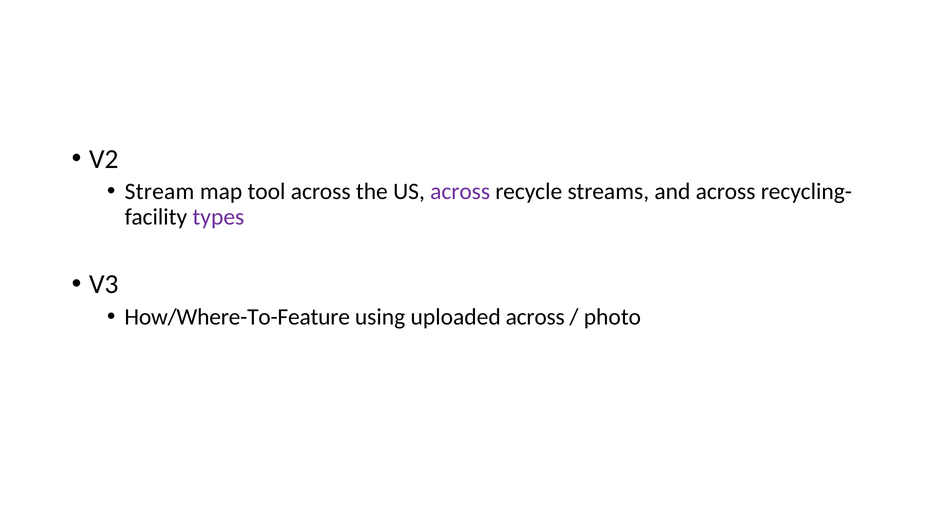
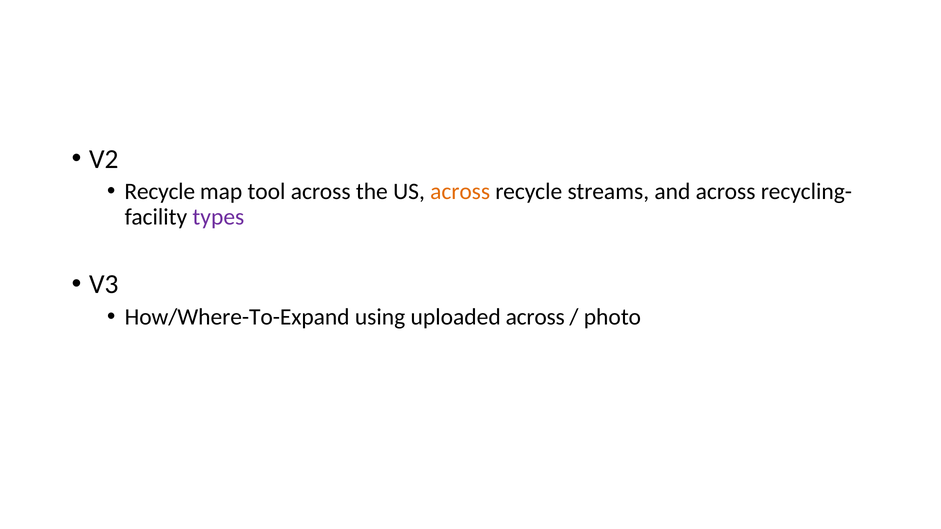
Stream: Stream -> Recycle (160, 192)
across colour: purple -> orange (460, 192)
How/Where-To-Feature: How/Where-To-Feature -> How/Where-To-Expand (237, 317)
